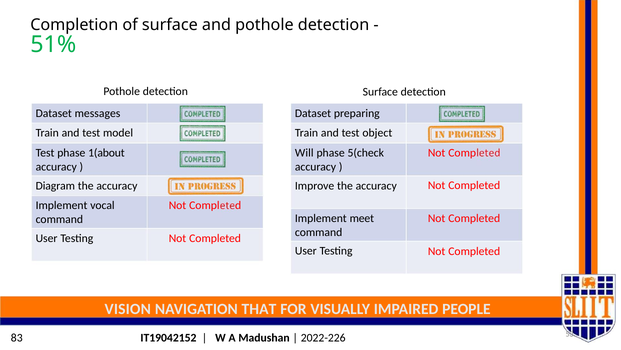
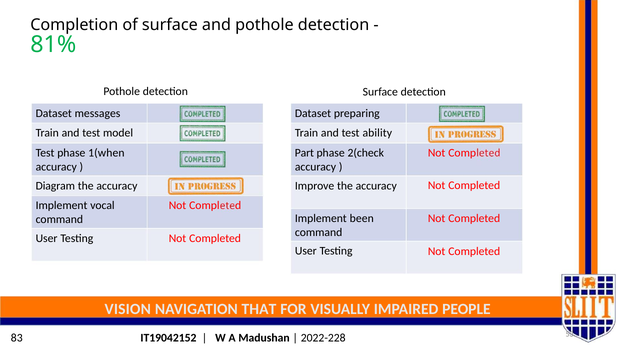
51%: 51% -> 81% (53, 44)
object: object -> ability (377, 133)
1(about: 1(about -> 1(when (106, 153)
Will: Will -> Part (304, 153)
5(check: 5(check -> 2(check (366, 153)
meet: meet -> been (362, 218)
2022-226: 2022-226 -> 2022-228 (323, 337)
